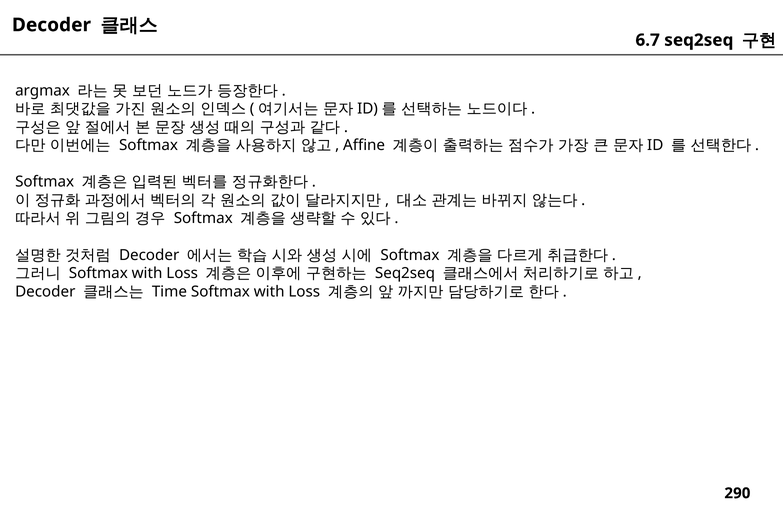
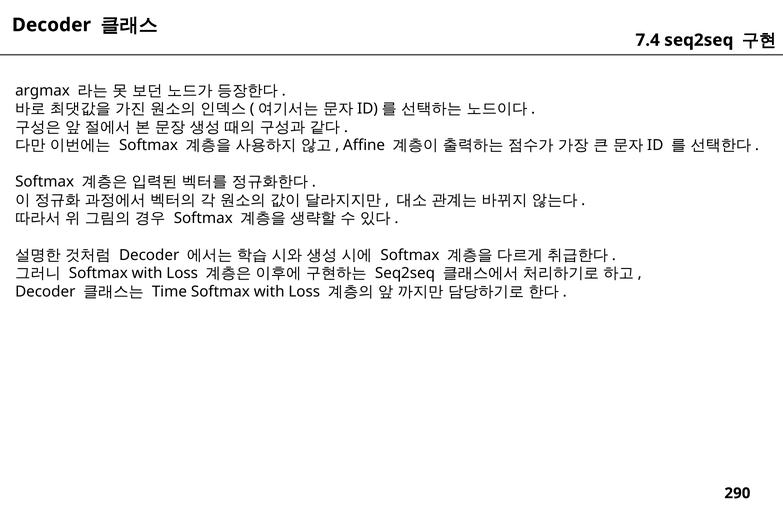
6.7: 6.7 -> 7.4 (648, 40)
